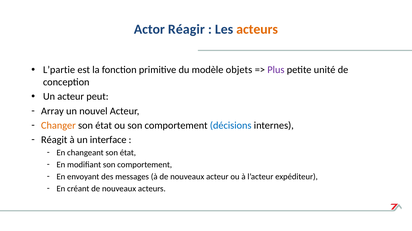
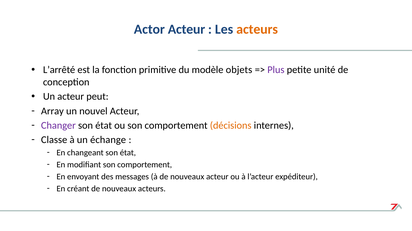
Actor Réagir: Réagir -> Acteur (187, 30)
L’partie: L’partie -> L’arrêté (59, 70)
Changer colour: orange -> purple (58, 126)
décisions colour: blue -> orange (231, 126)
Réagit: Réagit -> Classe (54, 140)
interface: interface -> échange (108, 140)
